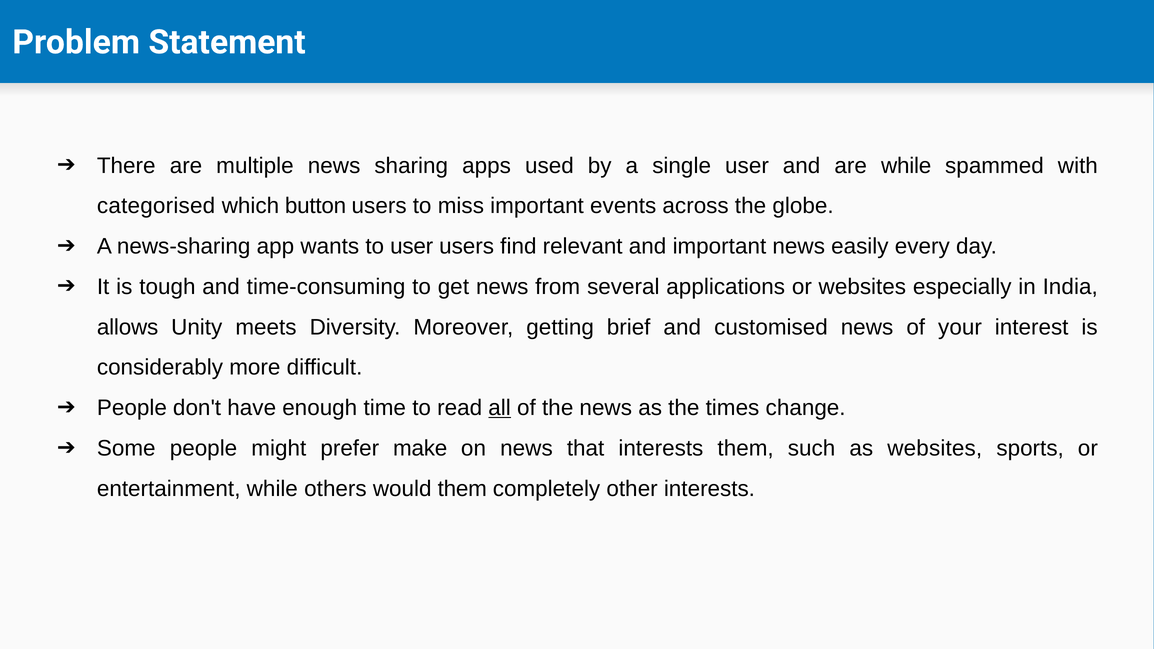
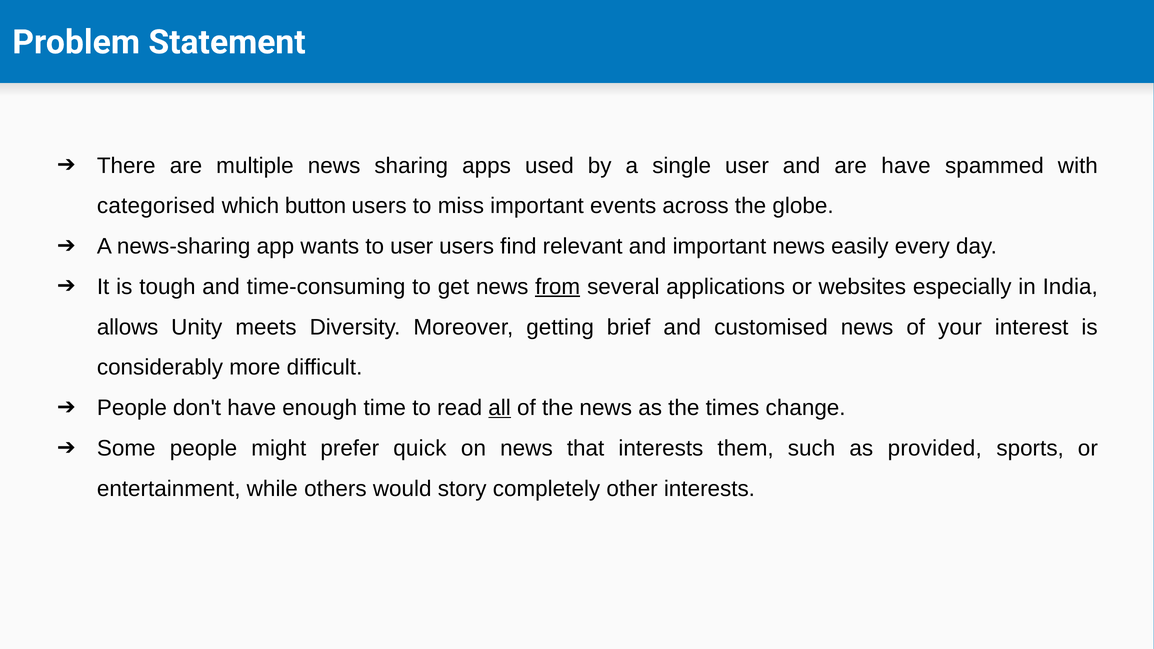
are while: while -> have (906, 166)
from underline: none -> present (558, 287)
make: make -> quick (420, 448)
as websites: websites -> provided (935, 448)
would them: them -> story (462, 489)
